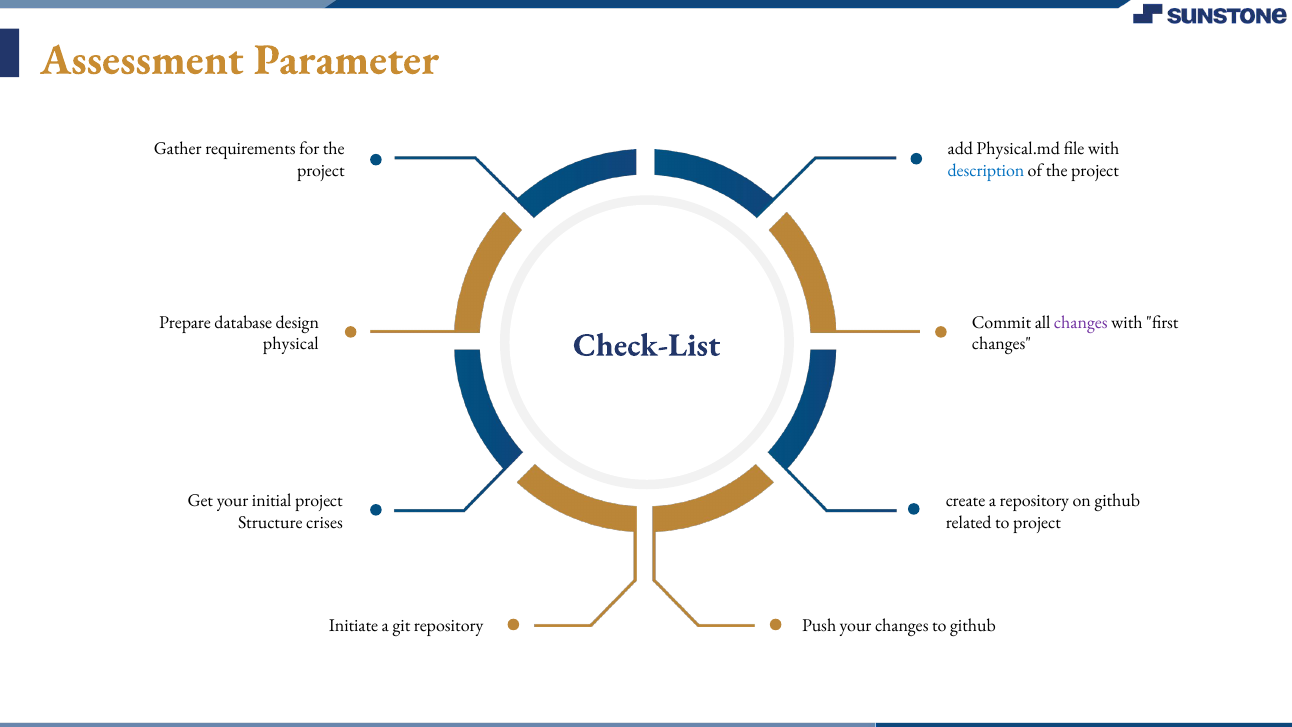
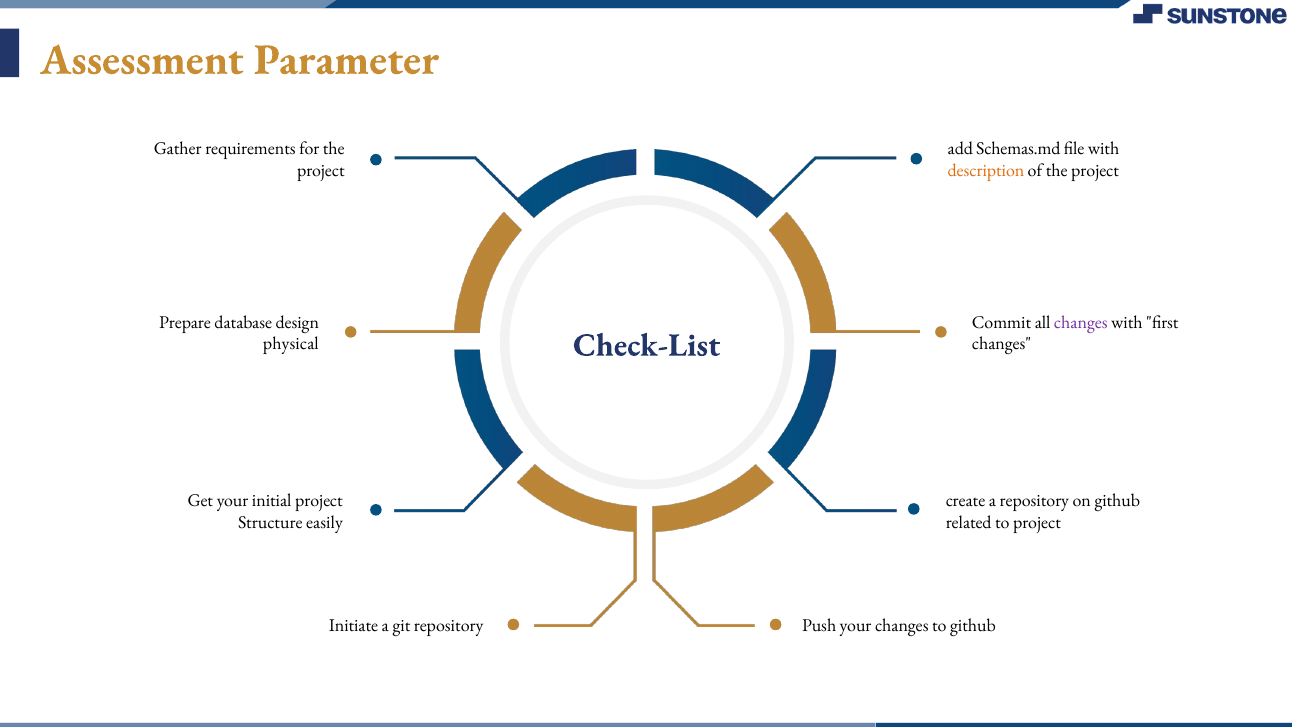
Physical.md: Physical.md -> Schemas.md (1018, 149)
description colour: blue -> orange (986, 170)
crises: crises -> easily (325, 522)
